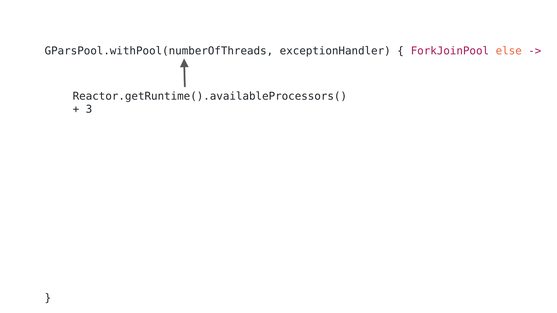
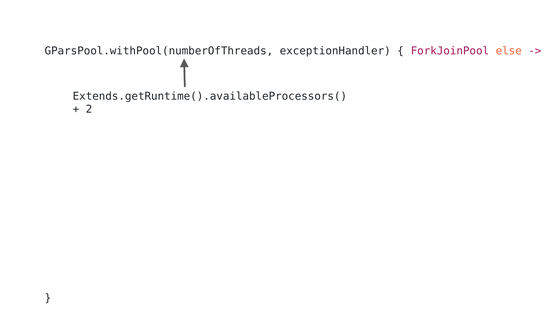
Reactor.getRuntime().availableProcessors(: Reactor.getRuntime().availableProcessors( -> Extends.getRuntime().availableProcessors( (210, 96)
3: 3 -> 2 (89, 109)
